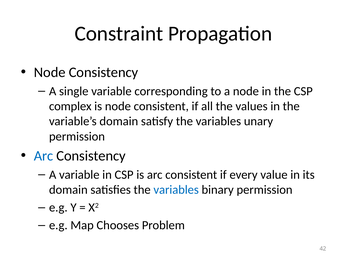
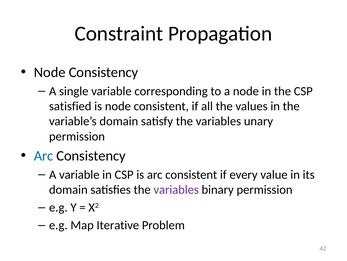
complex: complex -> satisfied (70, 106)
variables colour: blue -> purple (176, 189)
Chooses: Chooses -> Iterative (118, 225)
